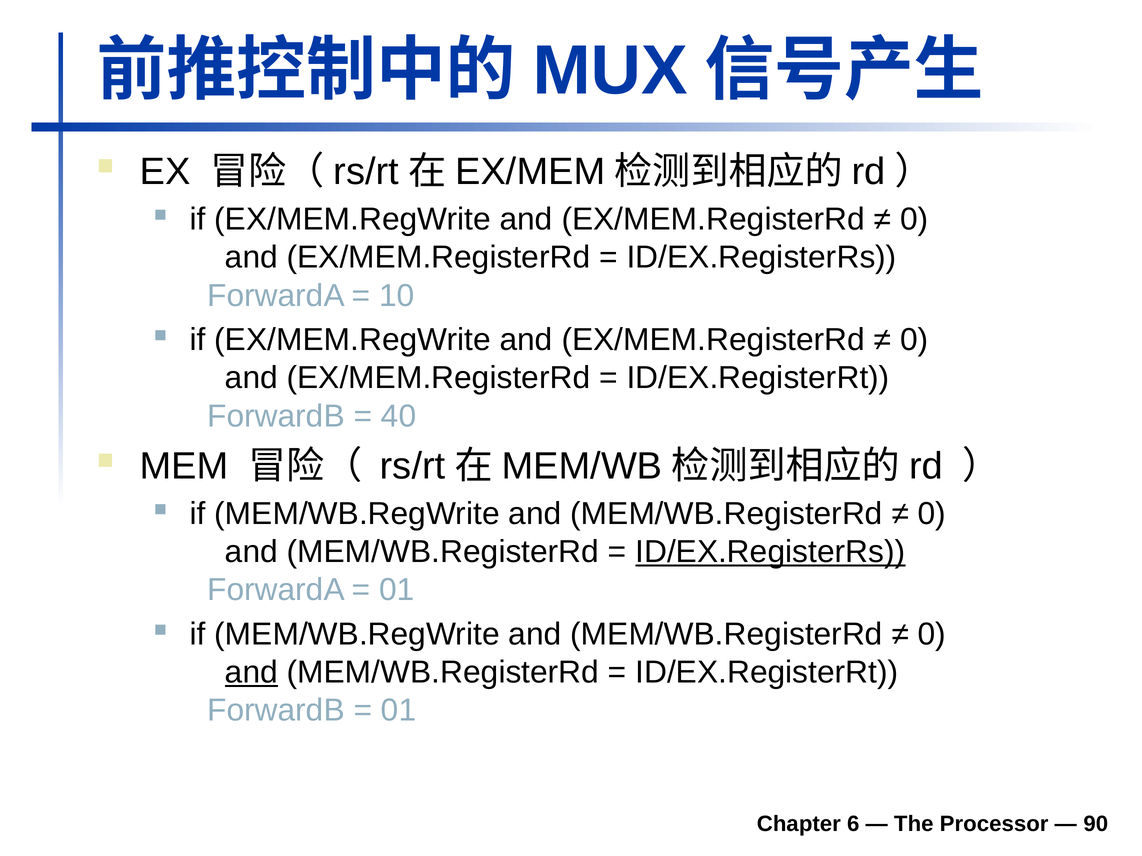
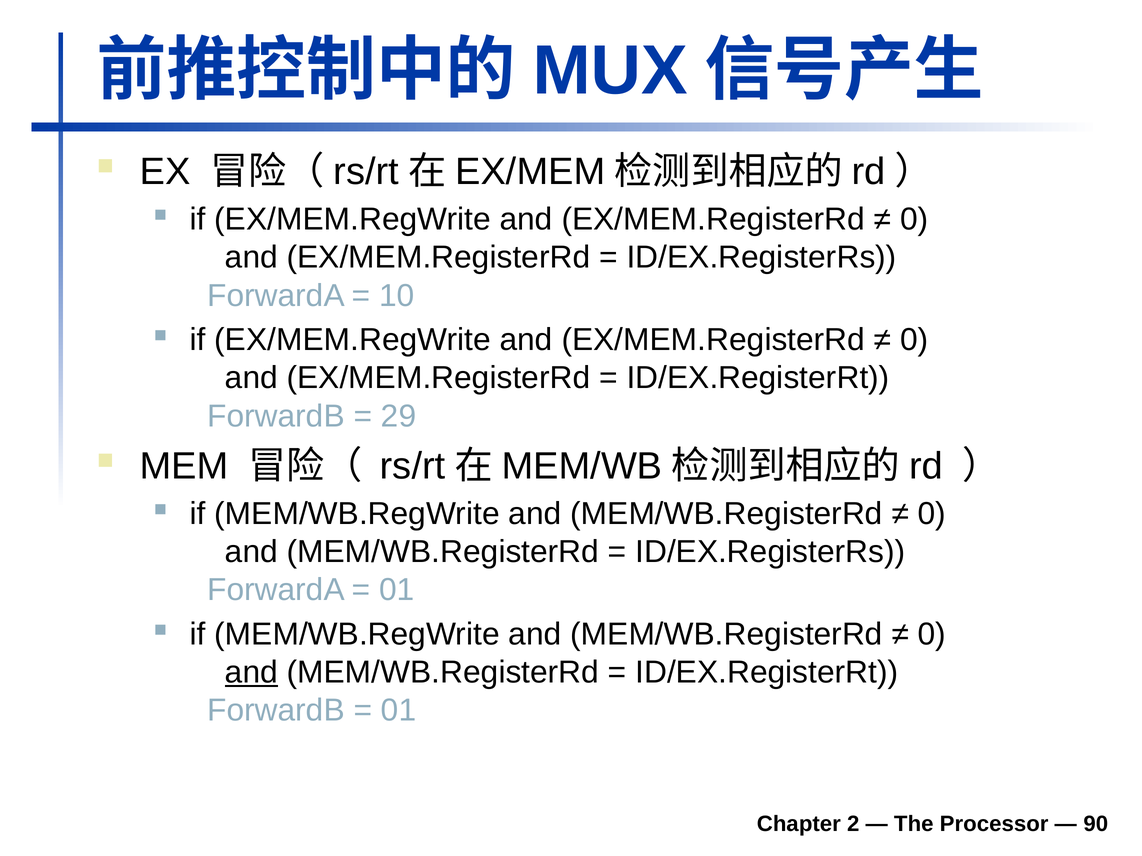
40: 40 -> 29 (399, 416)
ID/EX.RegisterRs underline: present -> none (770, 552)
6: 6 -> 2 (853, 824)
